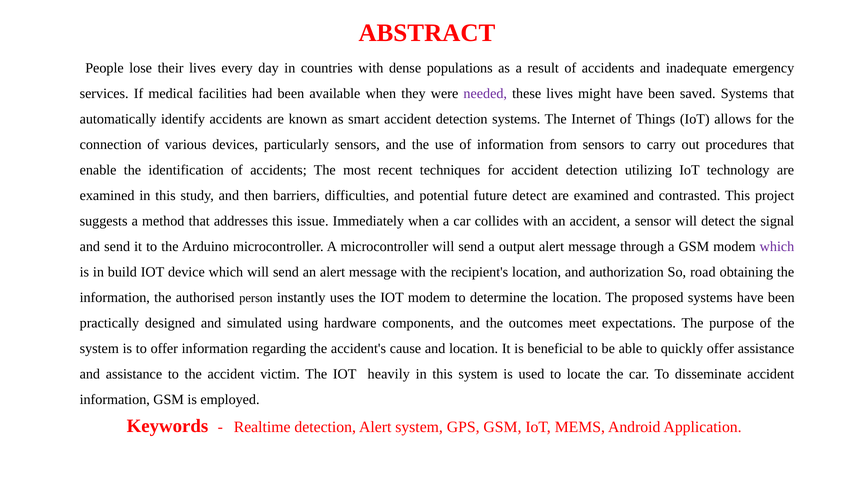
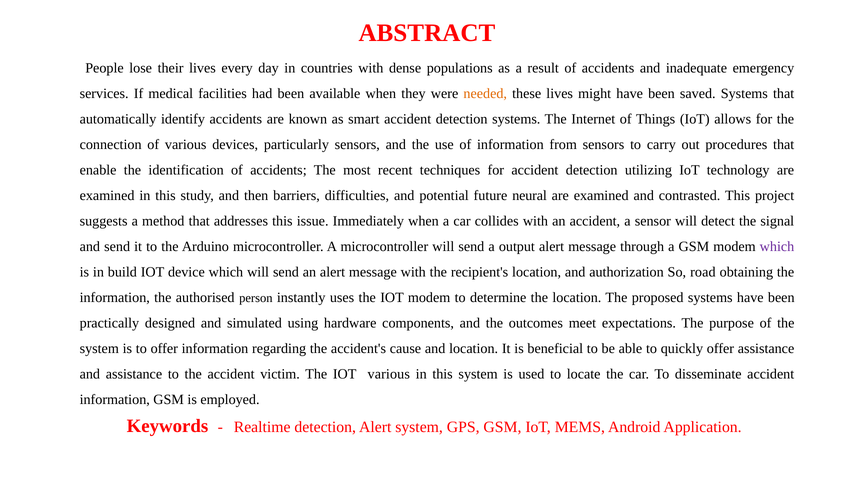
needed colour: purple -> orange (485, 94)
future detect: detect -> neural (530, 195)
IOT heavily: heavily -> various (389, 373)
